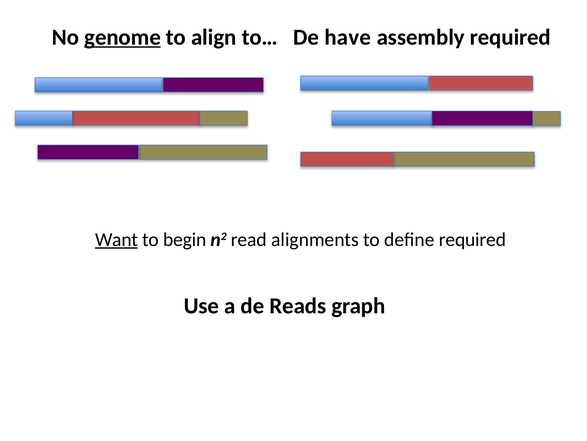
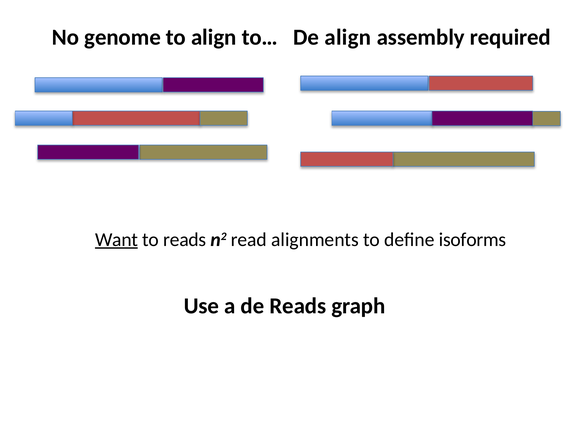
genome underline: present -> none (123, 37)
De have: have -> align (348, 37)
to begin: begin -> reads (185, 239)
define required: required -> isoforms (472, 239)
